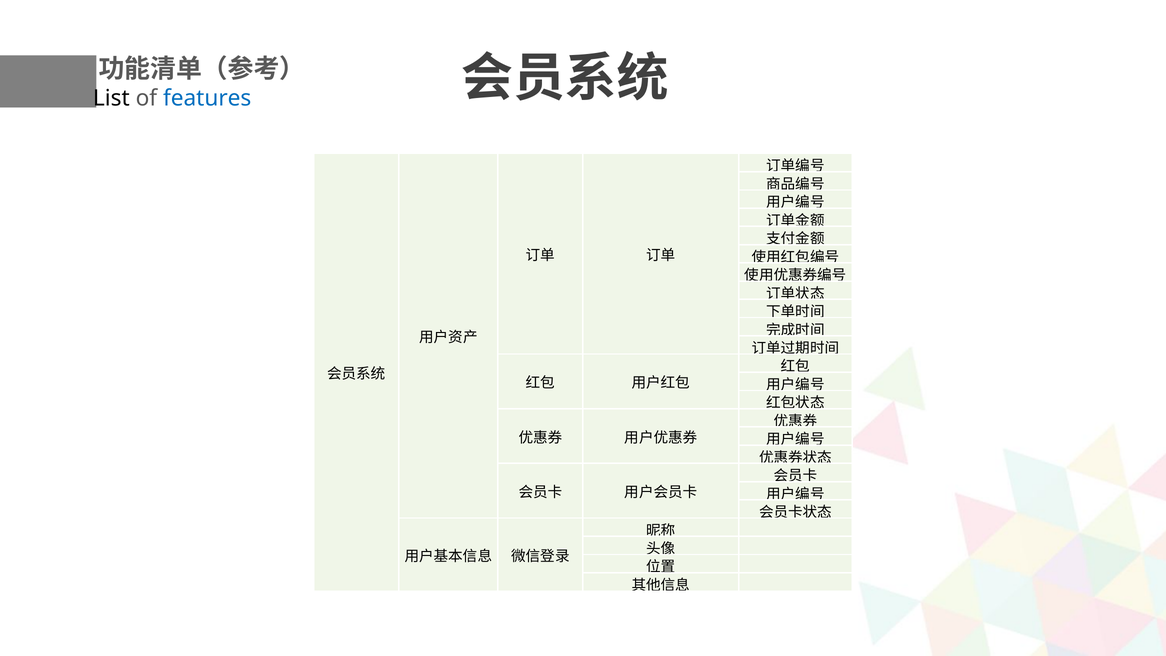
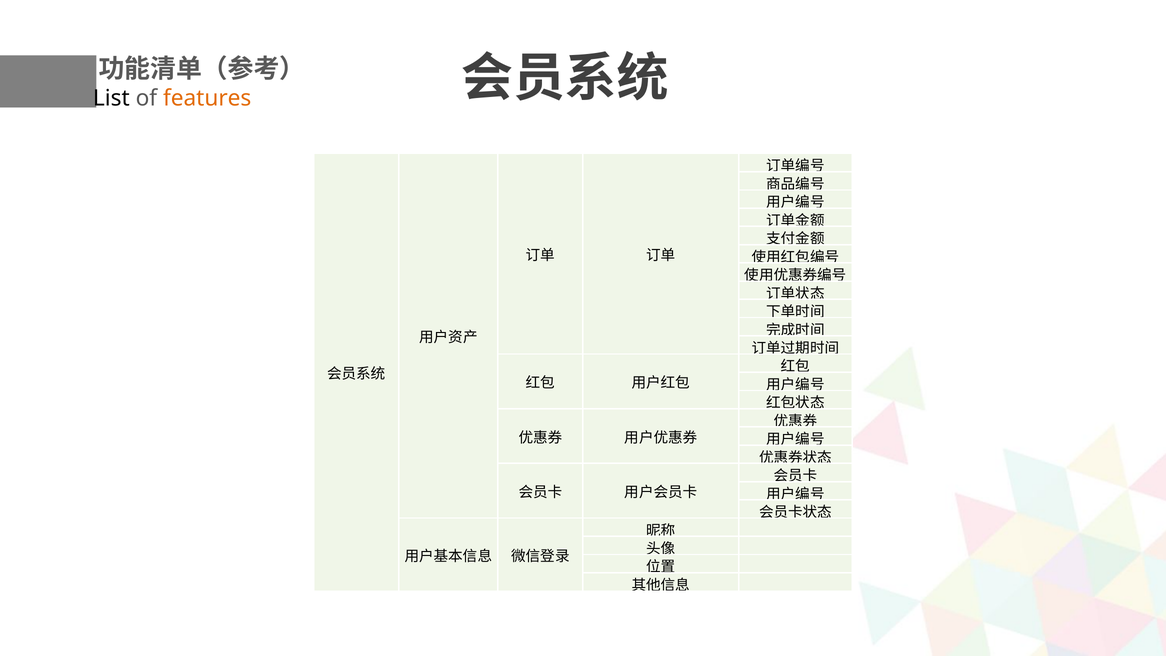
features colour: blue -> orange (207, 98)
